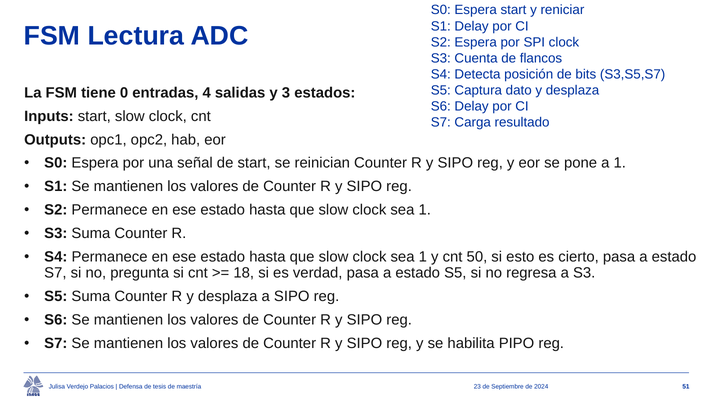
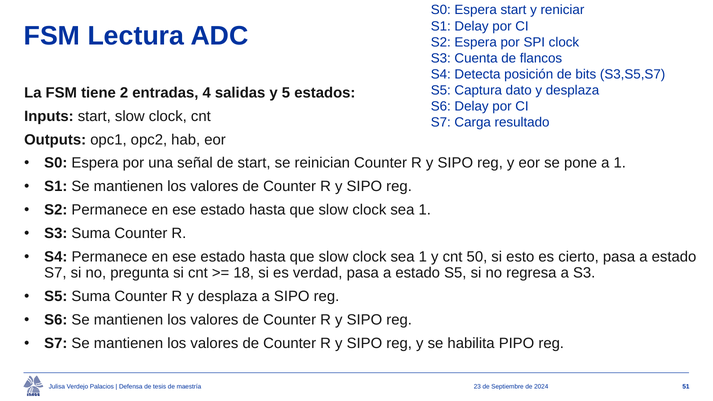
0: 0 -> 2 (124, 93)
3: 3 -> 5 (286, 93)
